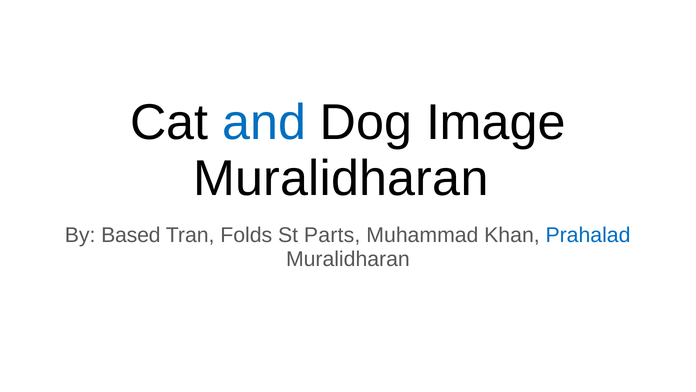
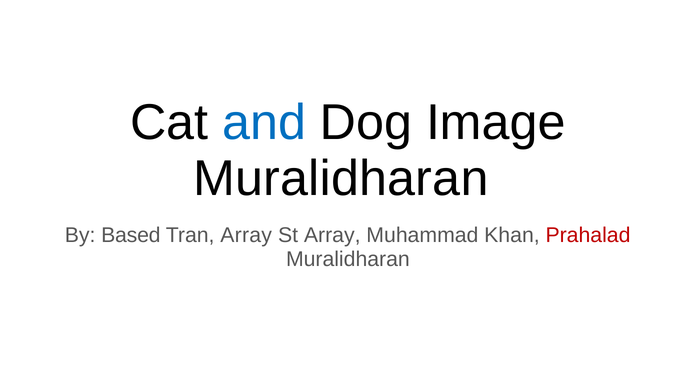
Tran Folds: Folds -> Array (246, 235)
St Parts: Parts -> Array (332, 235)
Prahalad colour: blue -> red (588, 235)
